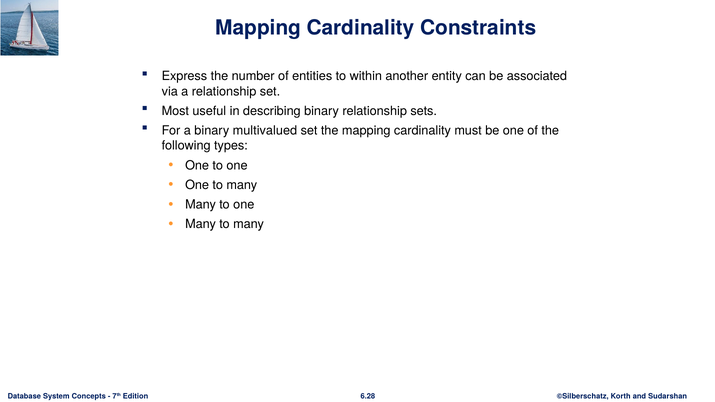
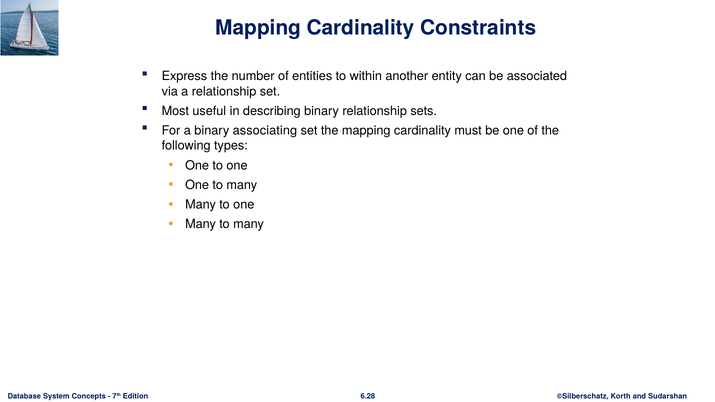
multivalued: multivalued -> associating (265, 131)
